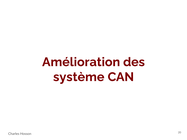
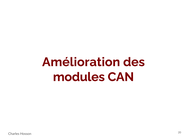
système: système -> modules (79, 77)
